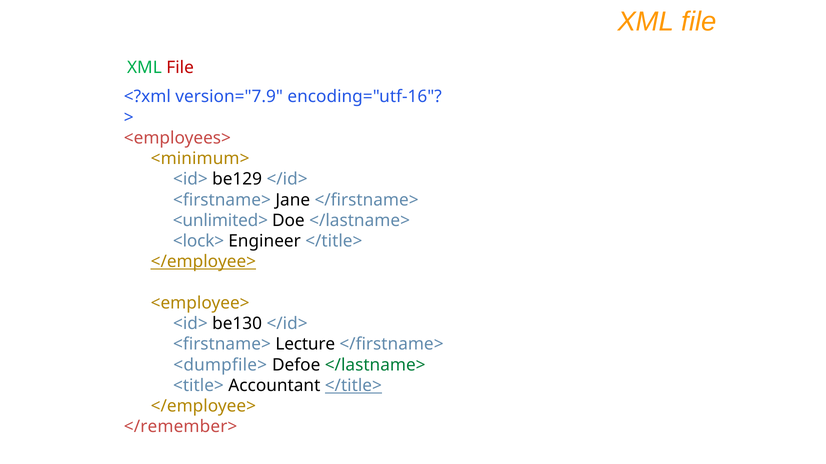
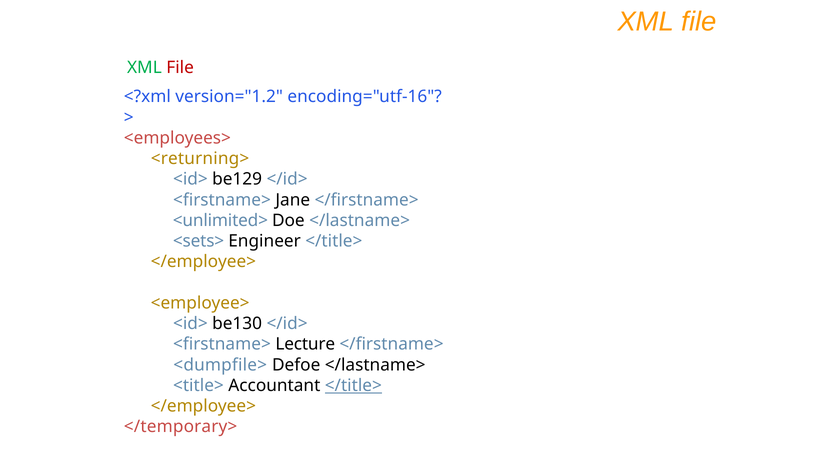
version="7.9: version="7.9 -> version="1.2 (229, 97)
<minimum>: <minimum> -> <returning> (200, 159)
<lock>: <lock> -> <sets> (199, 241)
</employee> underline: present -> none (203, 262)
</lastname> colour: green -> black (375, 365)
</remember>: </remember> -> </temporary> (181, 427)
